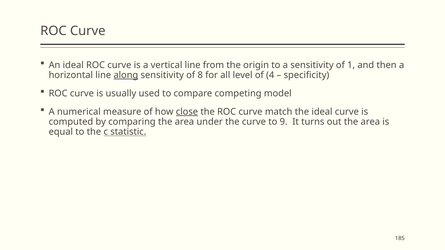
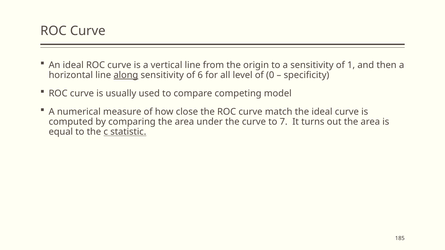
8: 8 -> 6 (200, 75)
4: 4 -> 0 (270, 75)
close underline: present -> none (187, 112)
9: 9 -> 7 (284, 122)
